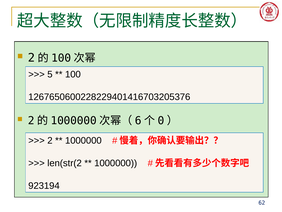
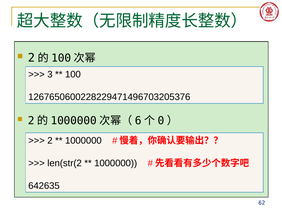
5: 5 -> 3 (50, 74)
1267650600228229401416703205376: 1267650600228229401416703205376 -> 1267650600228229471496703205376 (109, 97)
923194: 923194 -> 642635 (44, 185)
